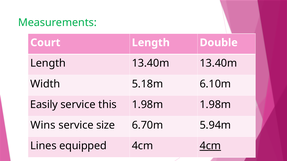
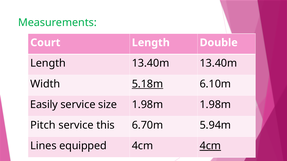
5.18m underline: none -> present (147, 84)
this: this -> size (108, 105)
Wins: Wins -> Pitch (43, 125)
size: size -> this (106, 125)
